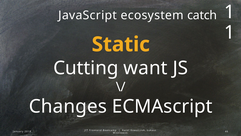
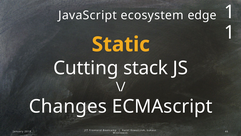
catch: catch -> edge (202, 15)
want: want -> stack (146, 68)
